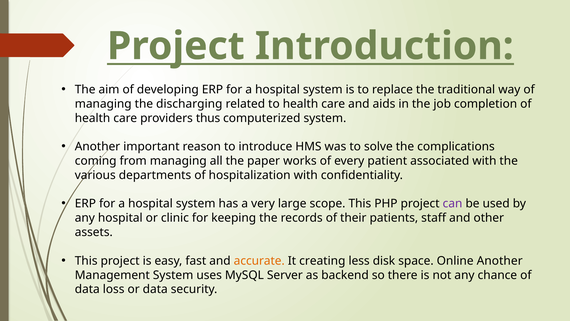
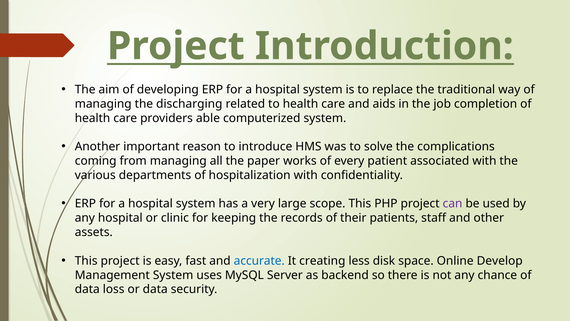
thus: thus -> able (208, 118)
accurate colour: orange -> blue (259, 261)
Online Another: Another -> Develop (500, 261)
